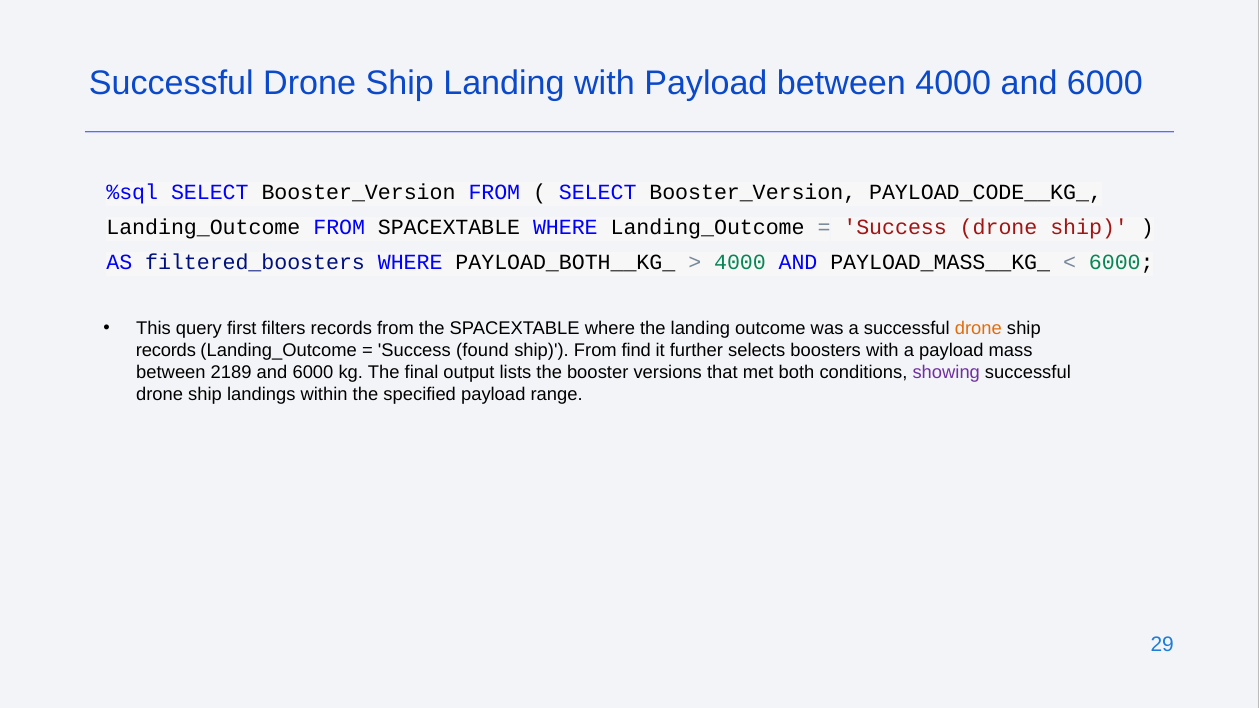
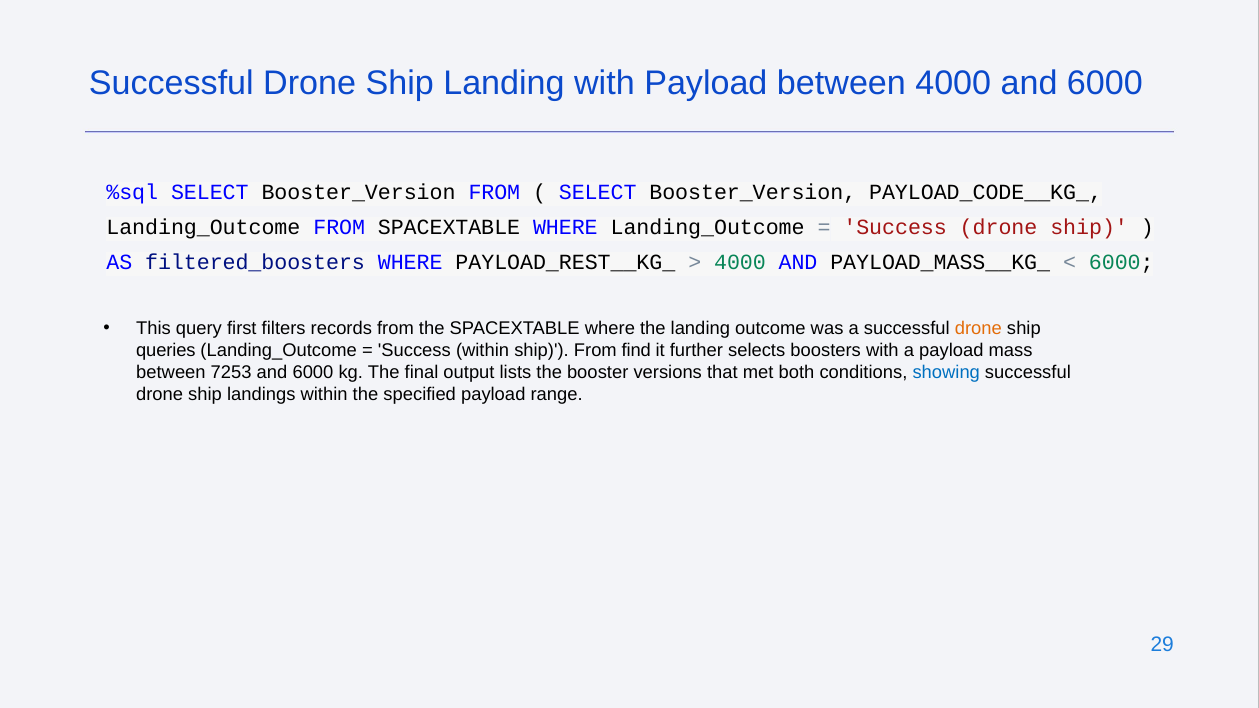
PAYLOAD_BOTH__KG_: PAYLOAD_BOTH__KG_ -> PAYLOAD_REST__KG_ (565, 263)
records: records -> queries (166, 351)
Success found: found -> within (483, 351)
2189: 2189 -> 7253 (231, 373)
showing colour: purple -> blue (946, 373)
